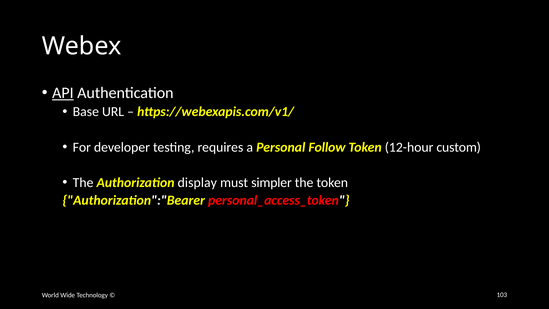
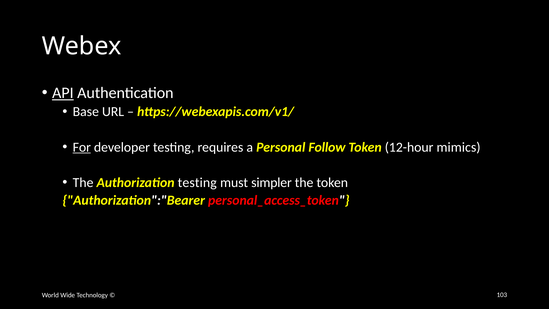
For underline: none -> present (82, 147)
custom: custom -> mimics (459, 147)
Authorization display: display -> testing (197, 182)
